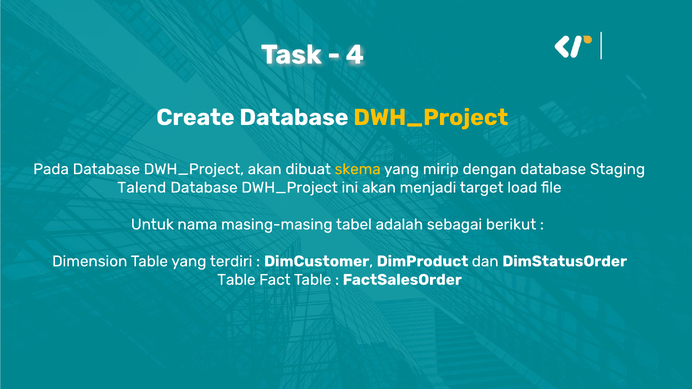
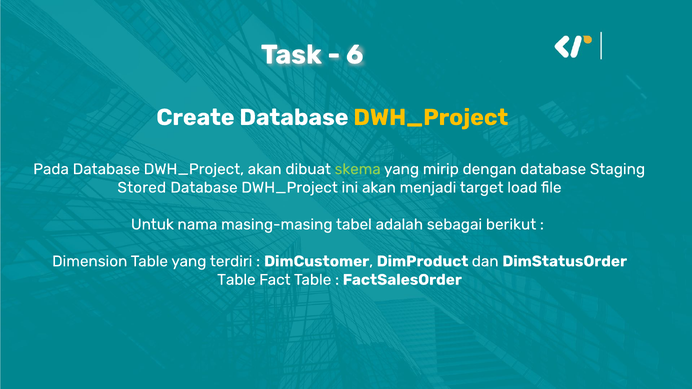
4: 4 -> 6 (355, 55)
skema colour: yellow -> light green (358, 169)
Talend: Talend -> Stored (142, 188)
